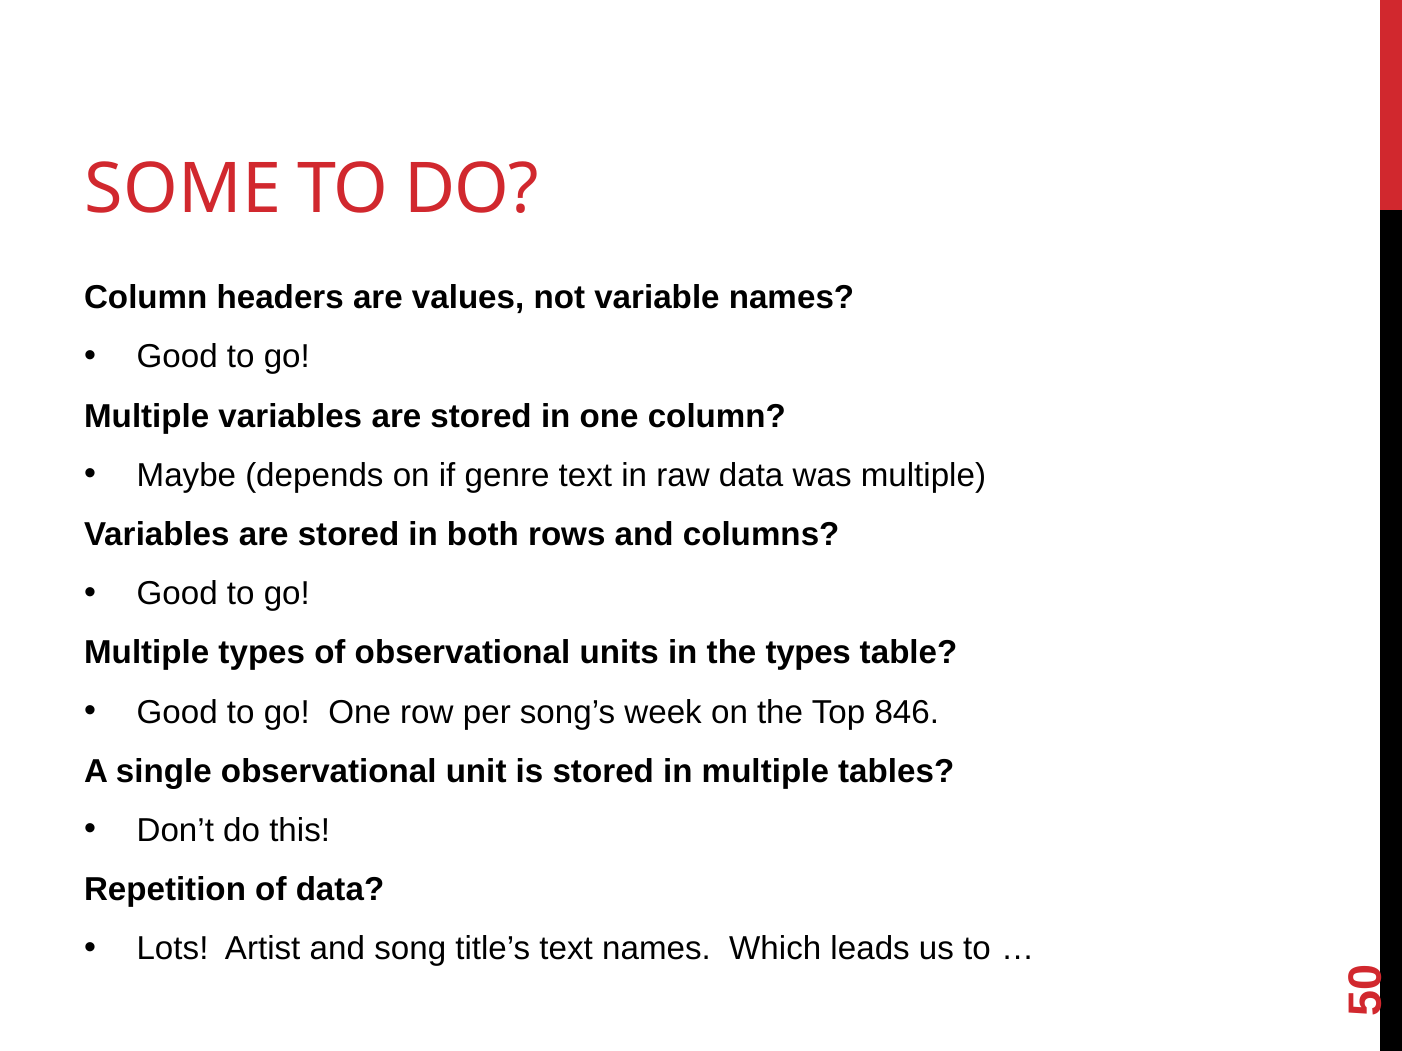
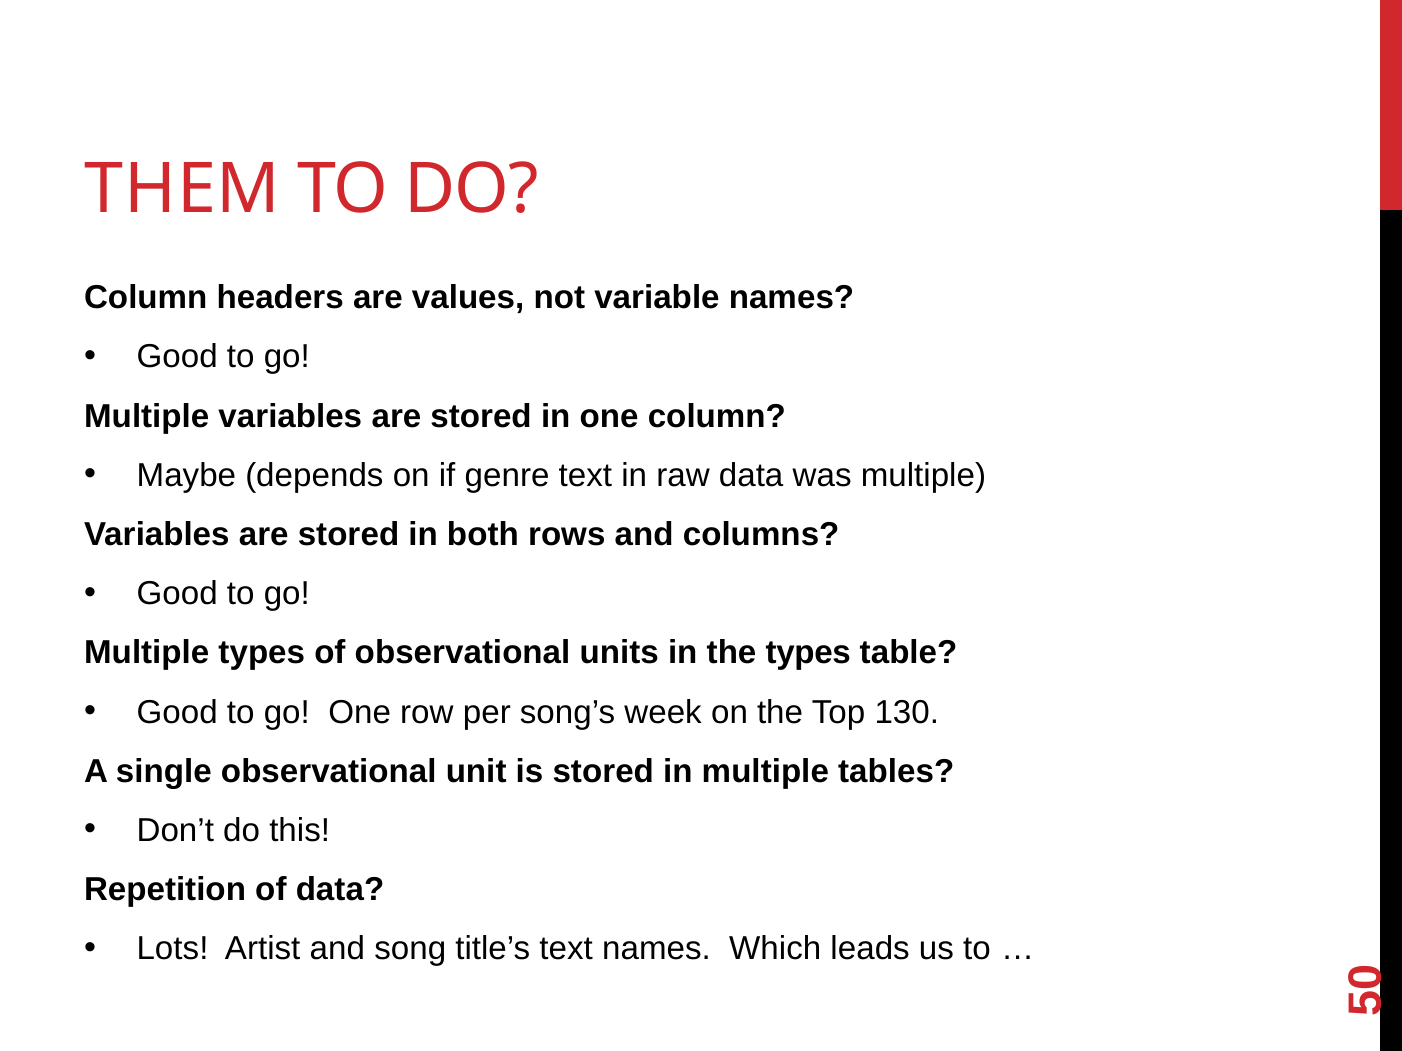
SOME: SOME -> THEM (183, 189)
846: 846 -> 130 (907, 712)
